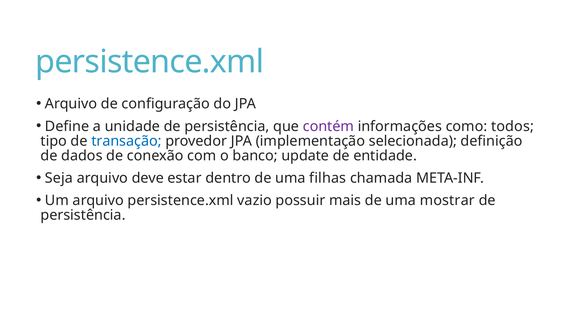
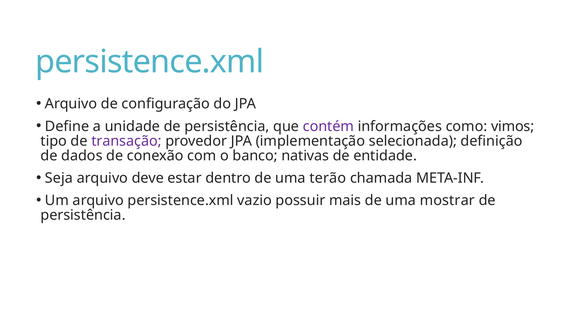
todos: todos -> vimos (513, 126)
transação colour: blue -> purple (126, 141)
update: update -> nativas (305, 156)
filhas: filhas -> terão (328, 178)
